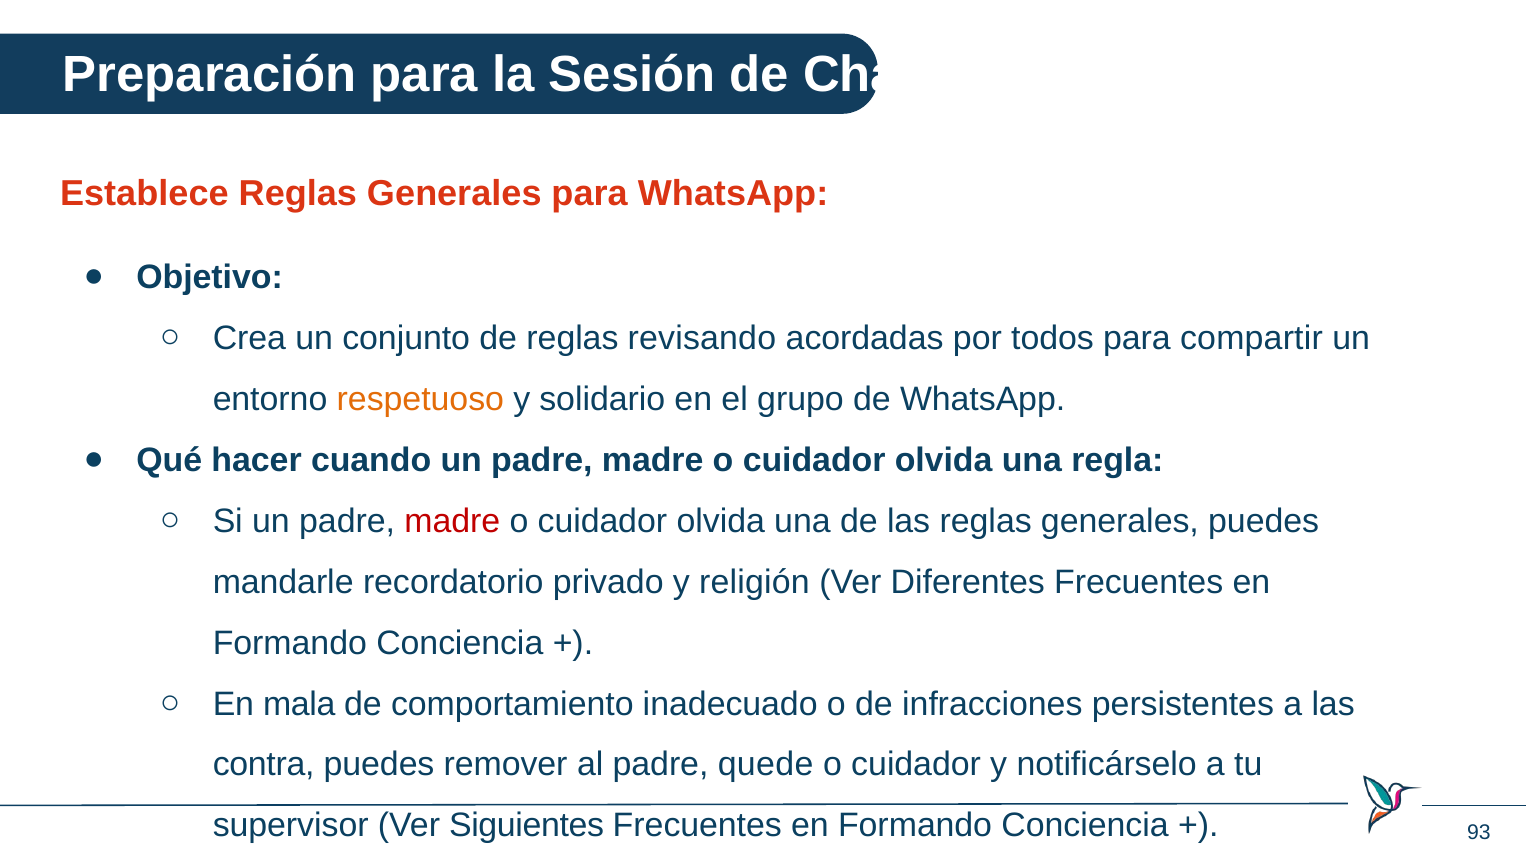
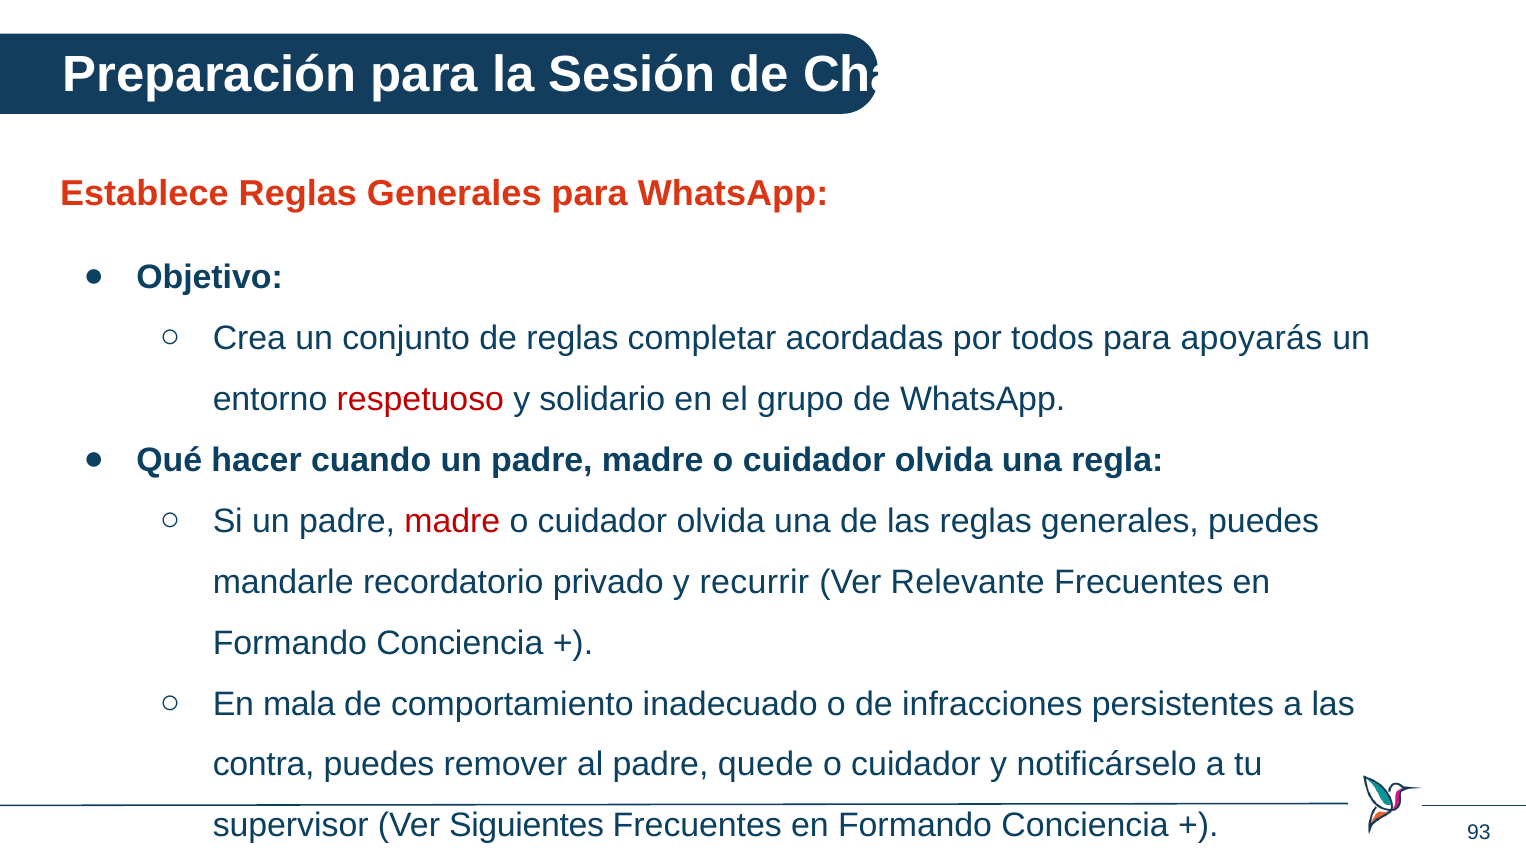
revisando: revisando -> completar (702, 338)
compartir: compartir -> apoyarás (1251, 338)
respetuoso colour: orange -> red (420, 399)
religión: religión -> recurrir (754, 582)
Diferentes: Diferentes -> Relevante (968, 582)
